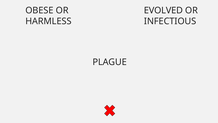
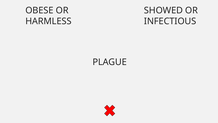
EVOLVED: EVOLVED -> SHOWED (163, 10)
